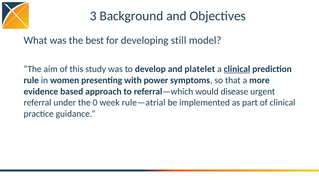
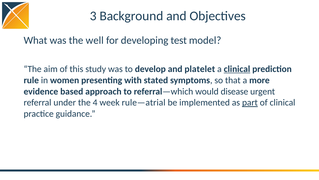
best: best -> well (95, 40)
still: still -> test (179, 40)
power: power -> stated (156, 80)
0: 0 -> 4 (95, 102)
part underline: none -> present (250, 102)
